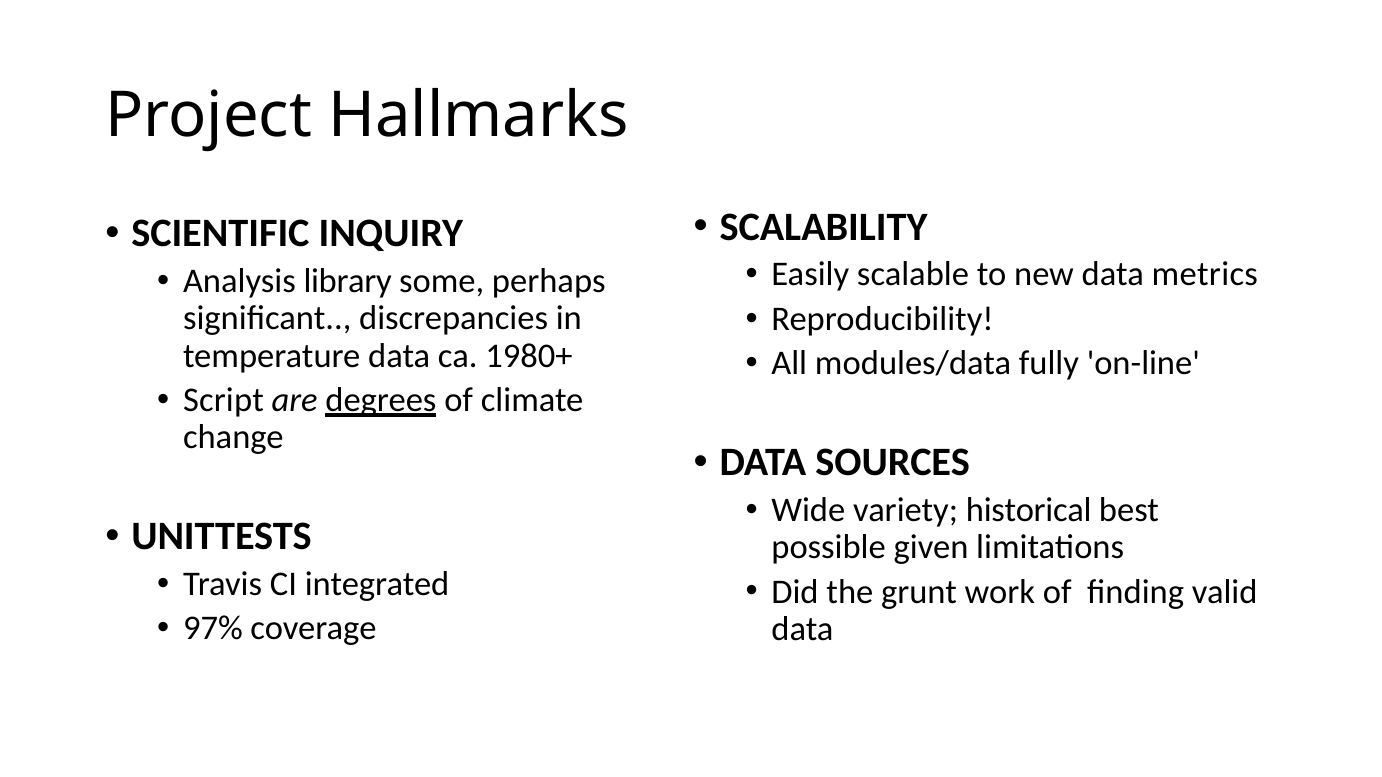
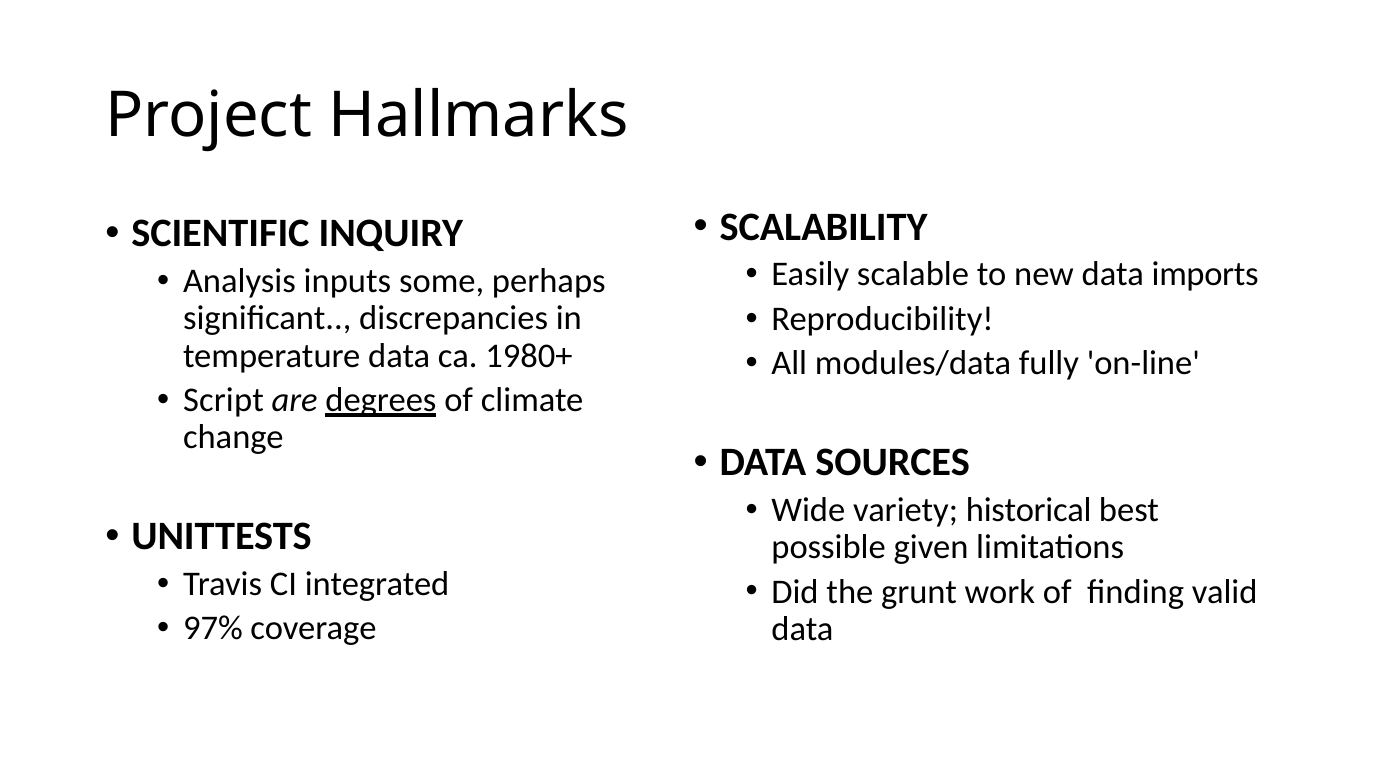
metrics: metrics -> imports (1205, 275)
library: library -> inputs (347, 281)
